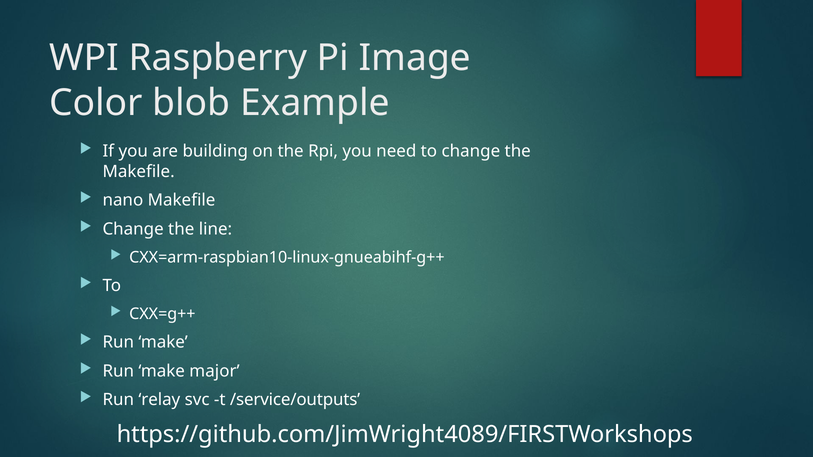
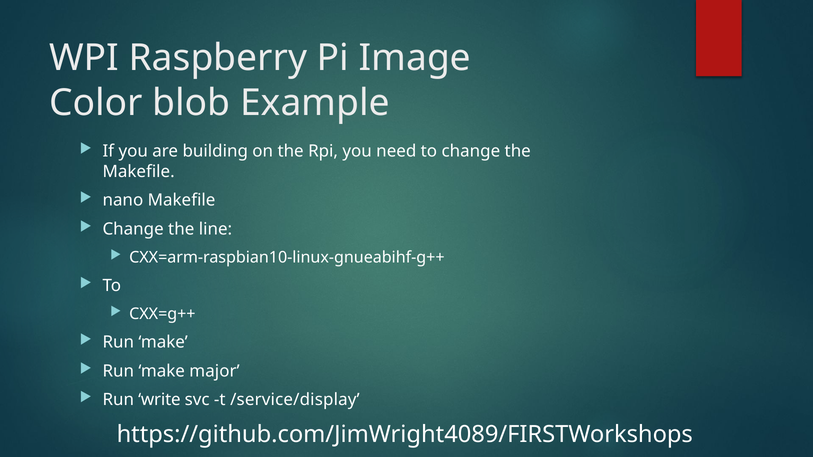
relay: relay -> write (159, 400)
/service/outputs: /service/outputs -> /service/display (295, 400)
